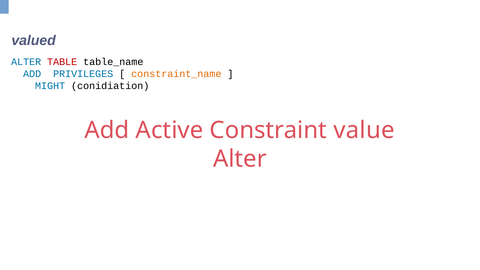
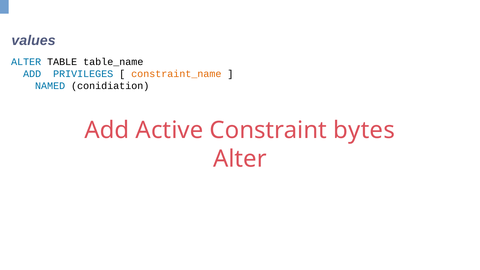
valued: valued -> values (34, 40)
TABLE colour: red -> black (62, 62)
MIGHT: MIGHT -> NAMED (50, 86)
value: value -> bytes (364, 130)
